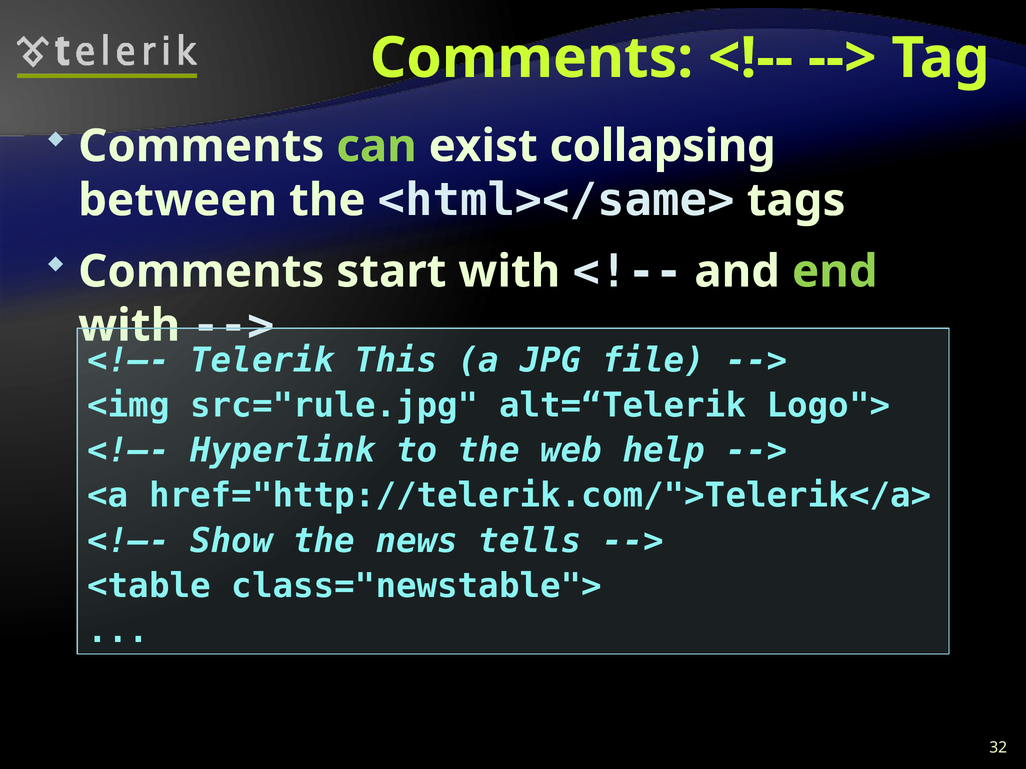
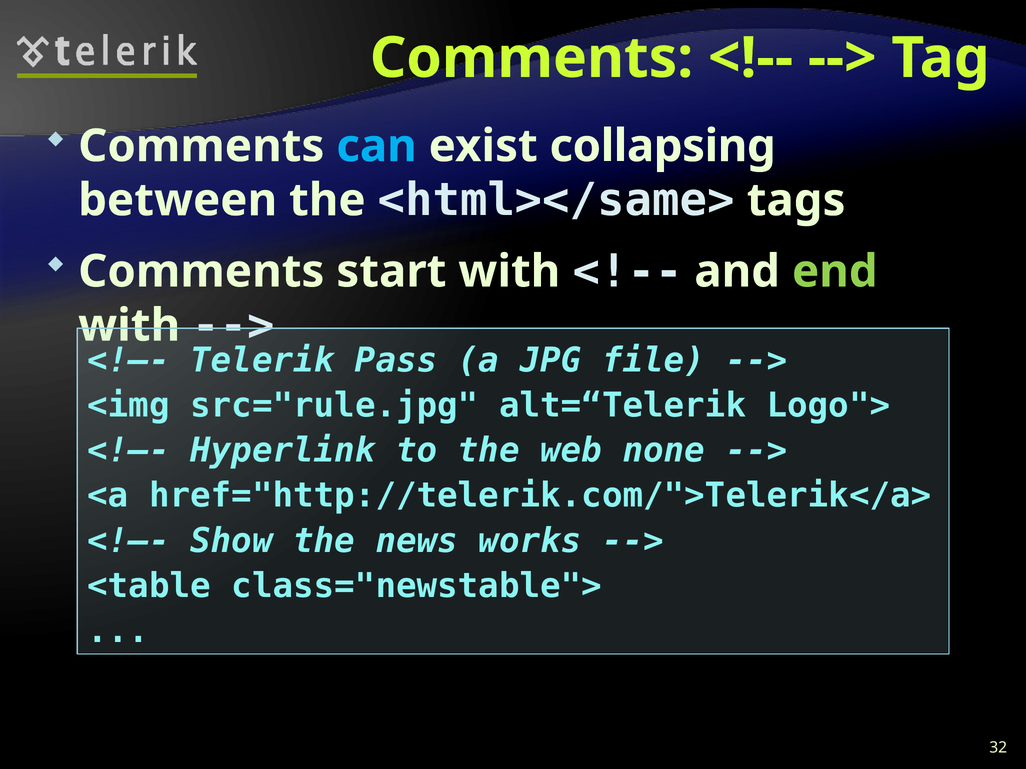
can colour: light green -> light blue (377, 146)
This: This -> Pass (396, 361)
help: help -> none (664, 451)
tells: tells -> works (530, 541)
